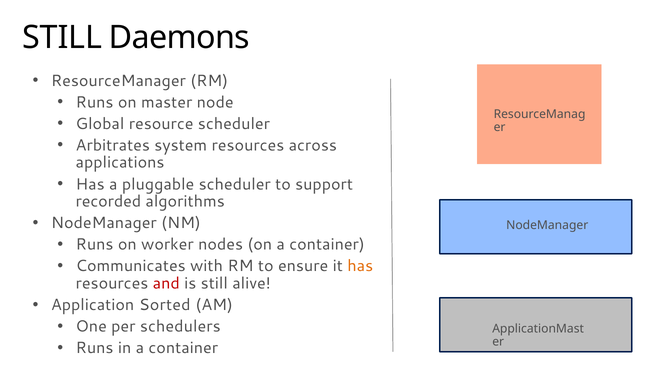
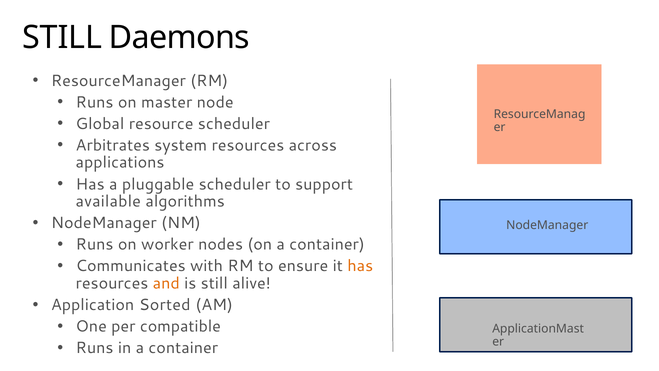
recorded: recorded -> available (108, 201)
and colour: red -> orange (166, 283)
schedulers: schedulers -> compatible (180, 326)
